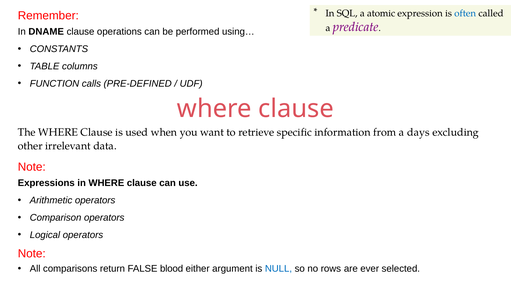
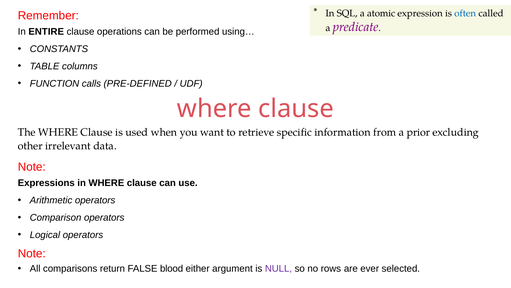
DNAME: DNAME -> ENTIRE (46, 32)
days: days -> prior (419, 132)
NULL colour: blue -> purple (278, 268)
